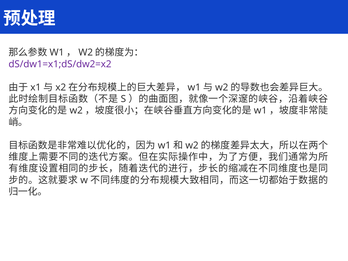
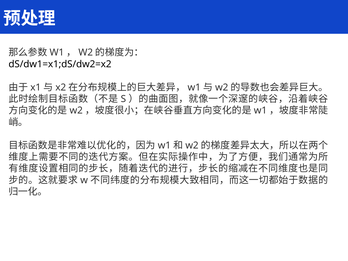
dS/dw1=x1;dS/dw2=x2 colour: purple -> black (60, 64)
